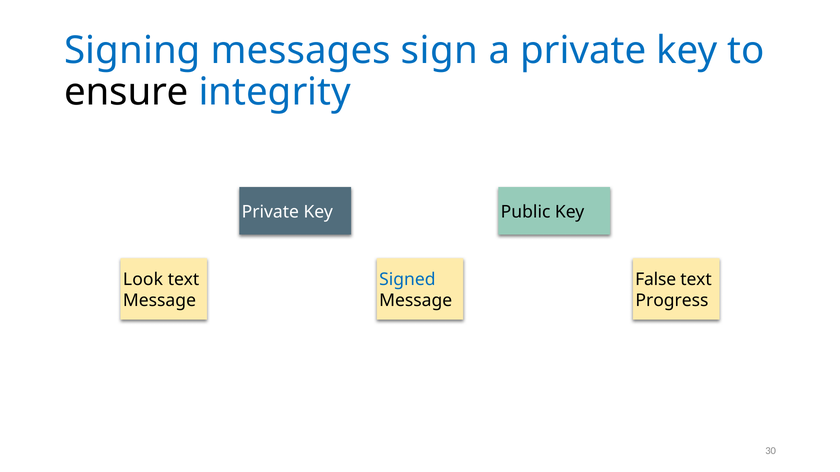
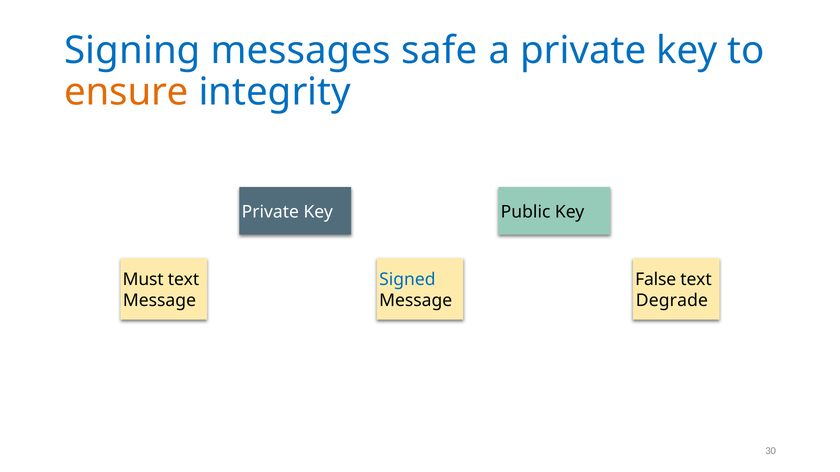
sign: sign -> safe (439, 51)
ensure colour: black -> orange (126, 92)
Look: Look -> Must (143, 280)
Progress: Progress -> Degrade (672, 301)
